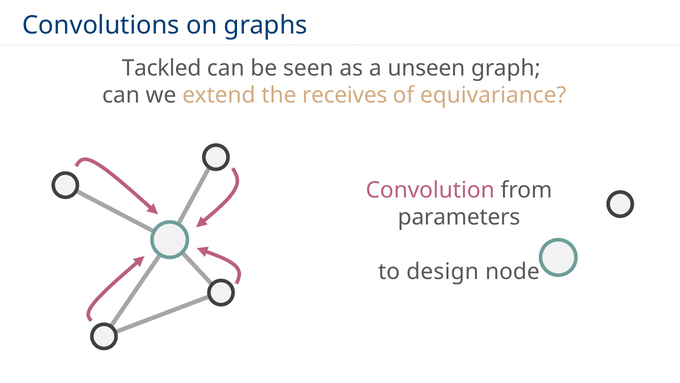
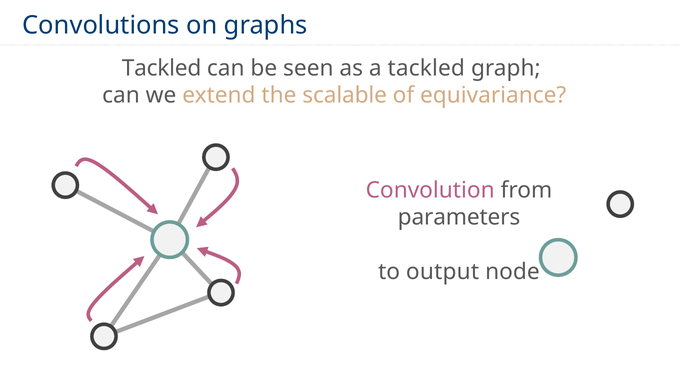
a unseen: unseen -> tackled (426, 68)
receives: receives -> scalable (345, 95)
design: design -> output (443, 272)
